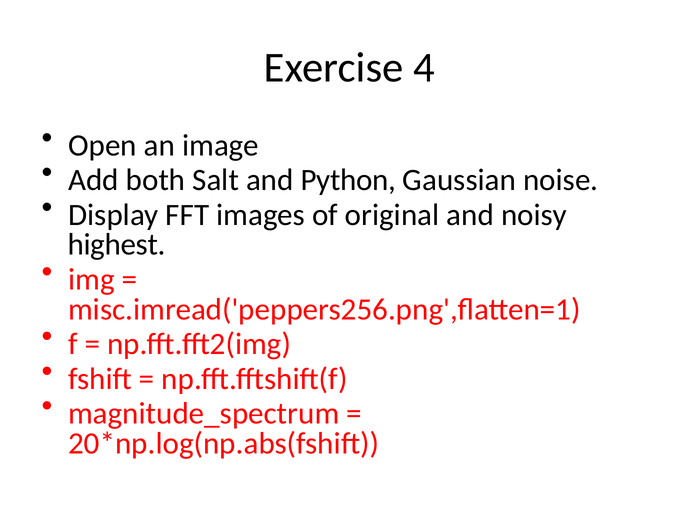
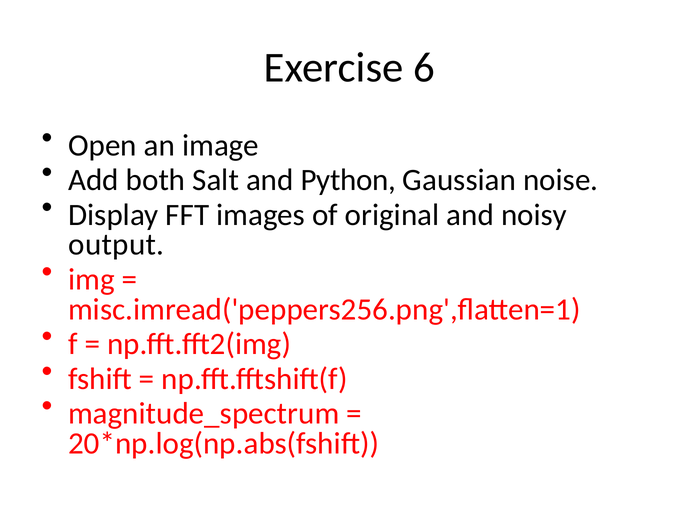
4: 4 -> 6 (424, 68)
highest: highest -> output (116, 245)
